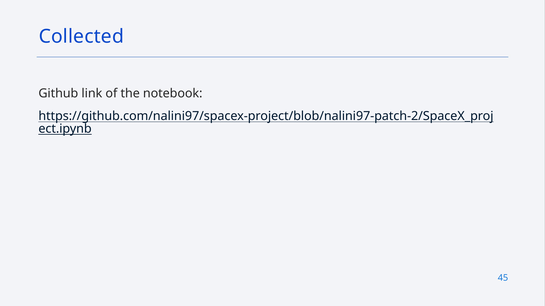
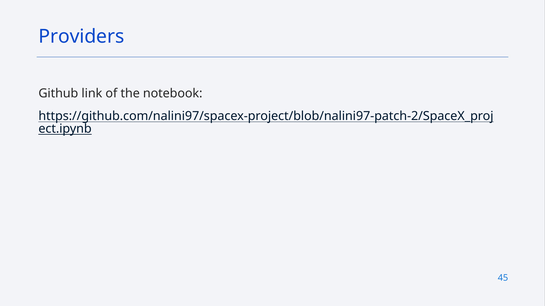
Collected: Collected -> Providers (81, 36)
